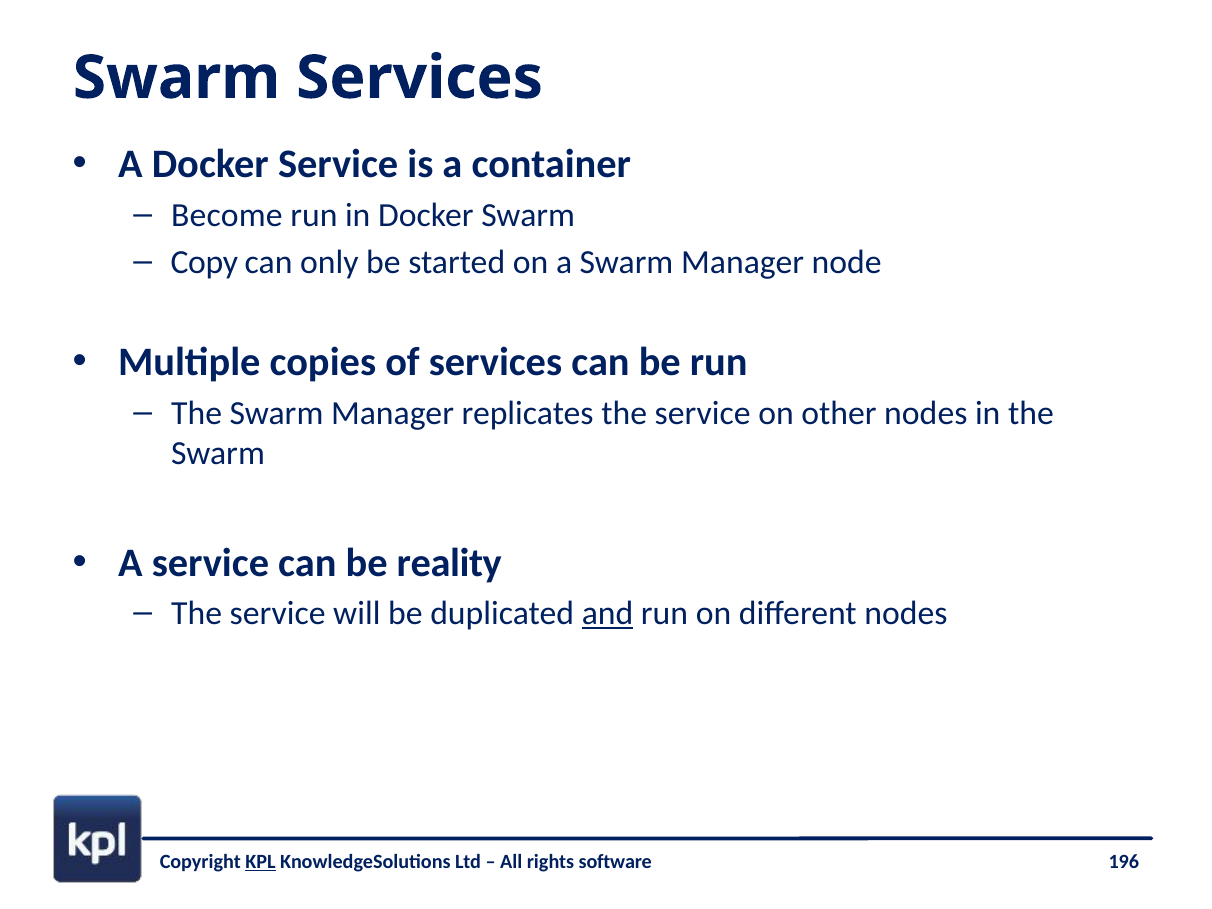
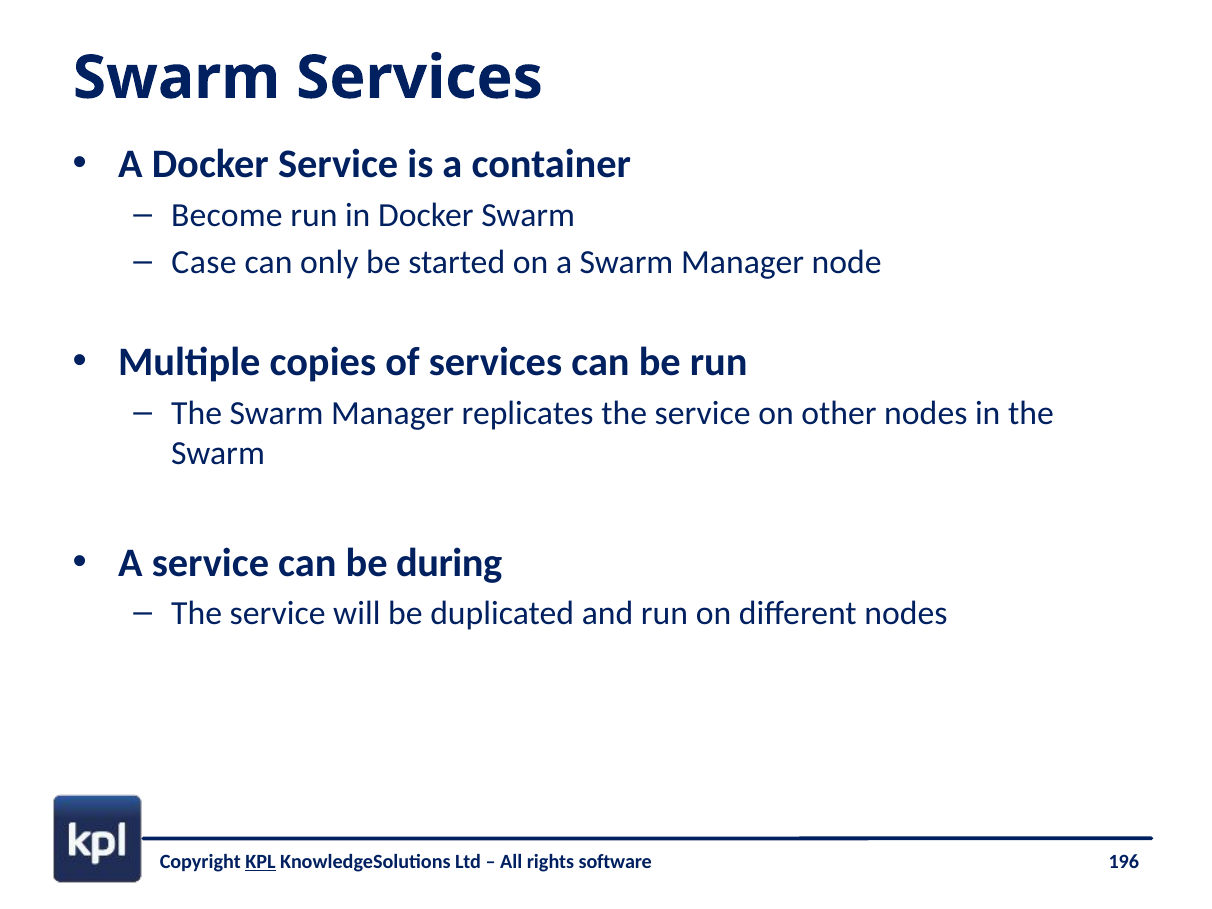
Copy: Copy -> Case (204, 262)
reality: reality -> during (449, 563)
and underline: present -> none (608, 614)
